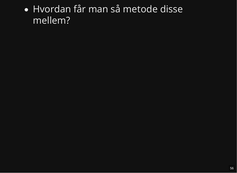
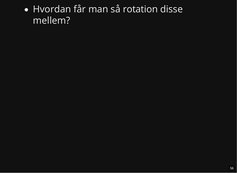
metode: metode -> rotation (140, 9)
